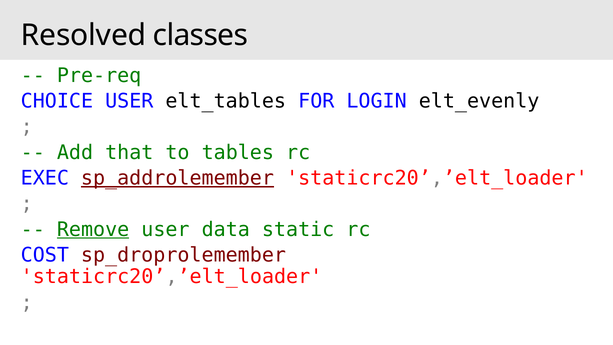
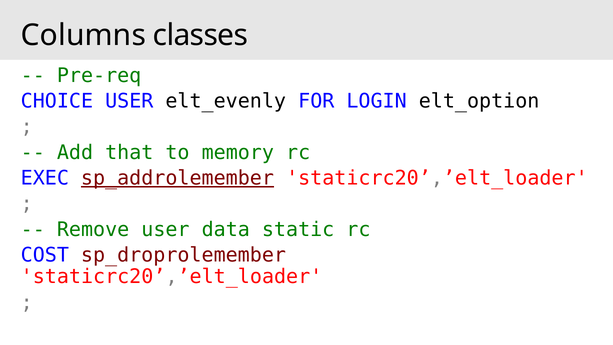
Resolved: Resolved -> Columns (83, 35)
elt_tables: elt_tables -> elt_evenly (226, 101)
elt_evenly: elt_evenly -> elt_option (479, 101)
tables: tables -> memory (238, 152)
Remove underline: present -> none (93, 229)
